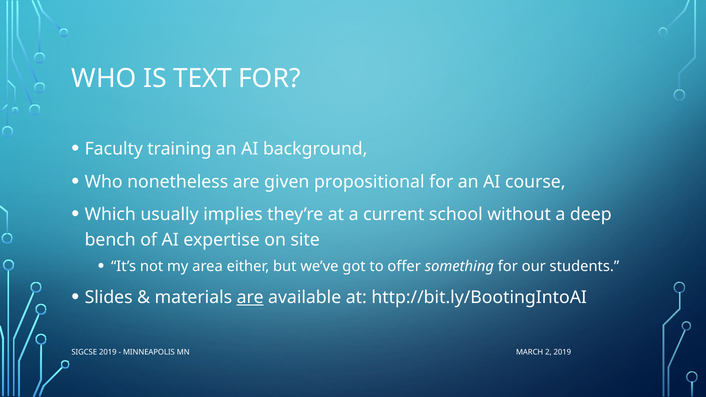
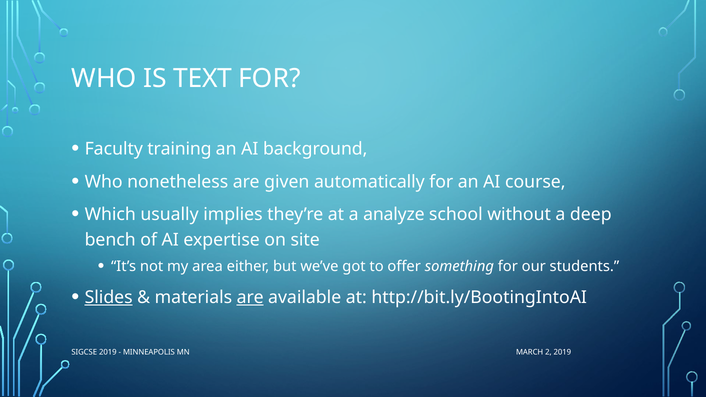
propositional: propositional -> automatically (369, 182)
current: current -> analyze (394, 215)
Slides underline: none -> present (109, 298)
